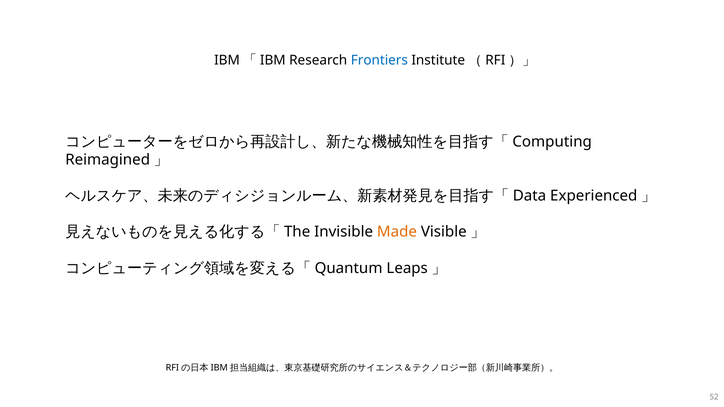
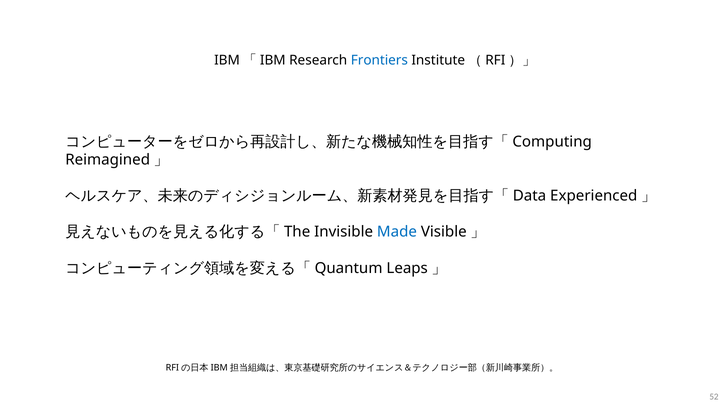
Made colour: orange -> blue (397, 232)
